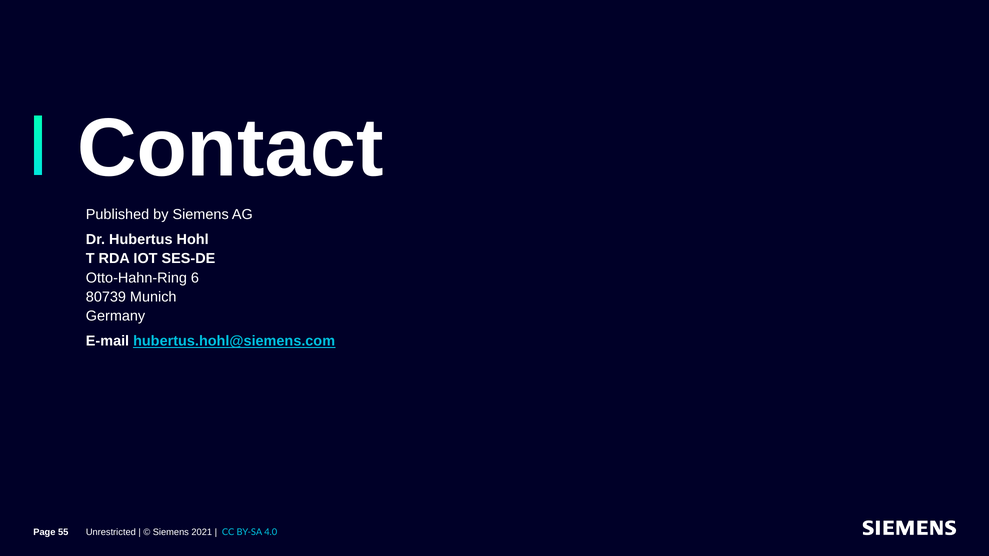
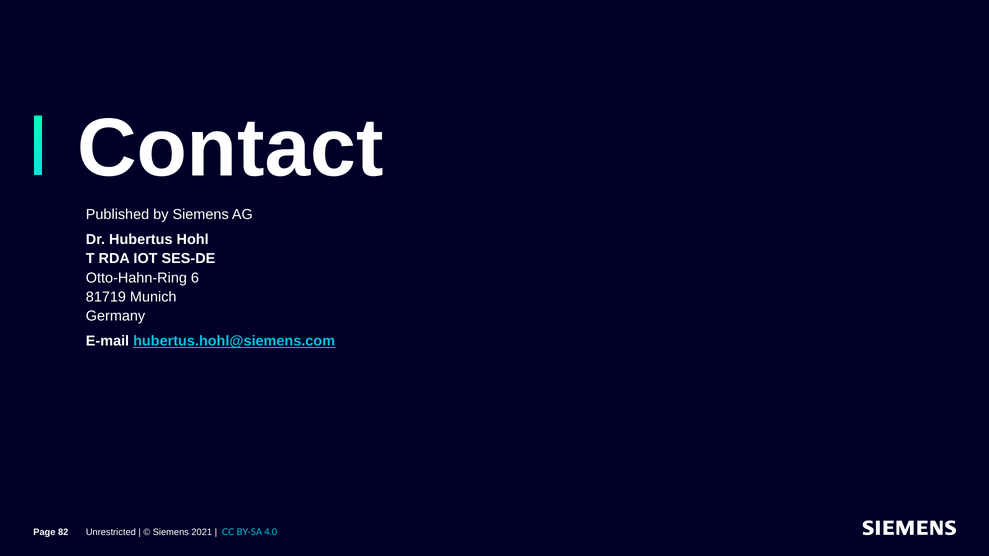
80739: 80739 -> 81719 (106, 297)
55: 55 -> 82 (63, 532)
